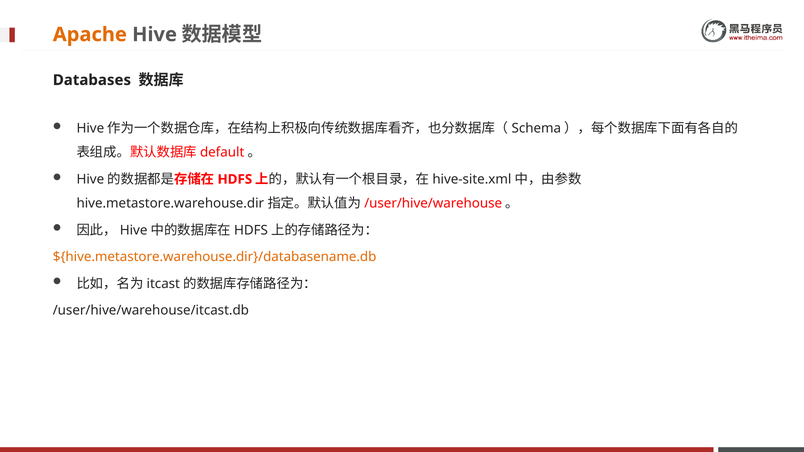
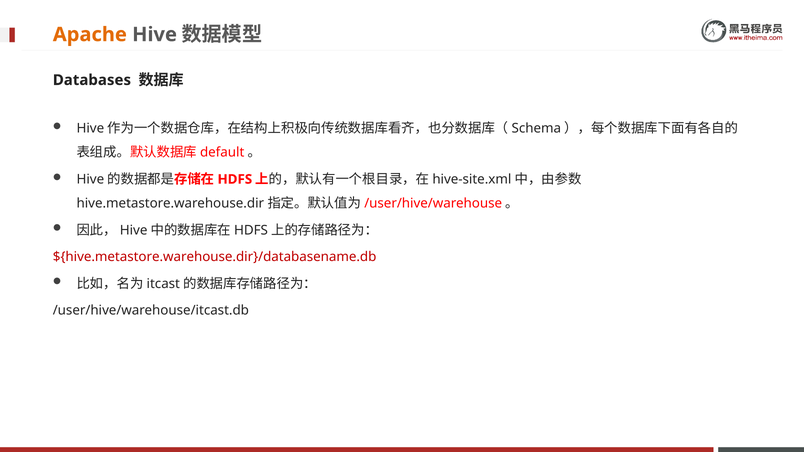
${hive.metastore.warehouse.dir}/databasename.db colour: orange -> red (215, 257)
